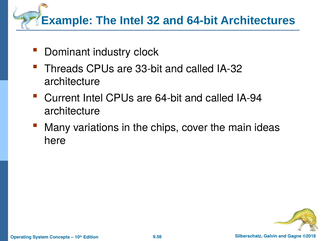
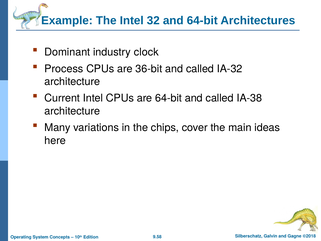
Threads: Threads -> Process (64, 69)
33-bit: 33-bit -> 36-bit (149, 69)
IA-94: IA-94 -> IA-38 (249, 98)
